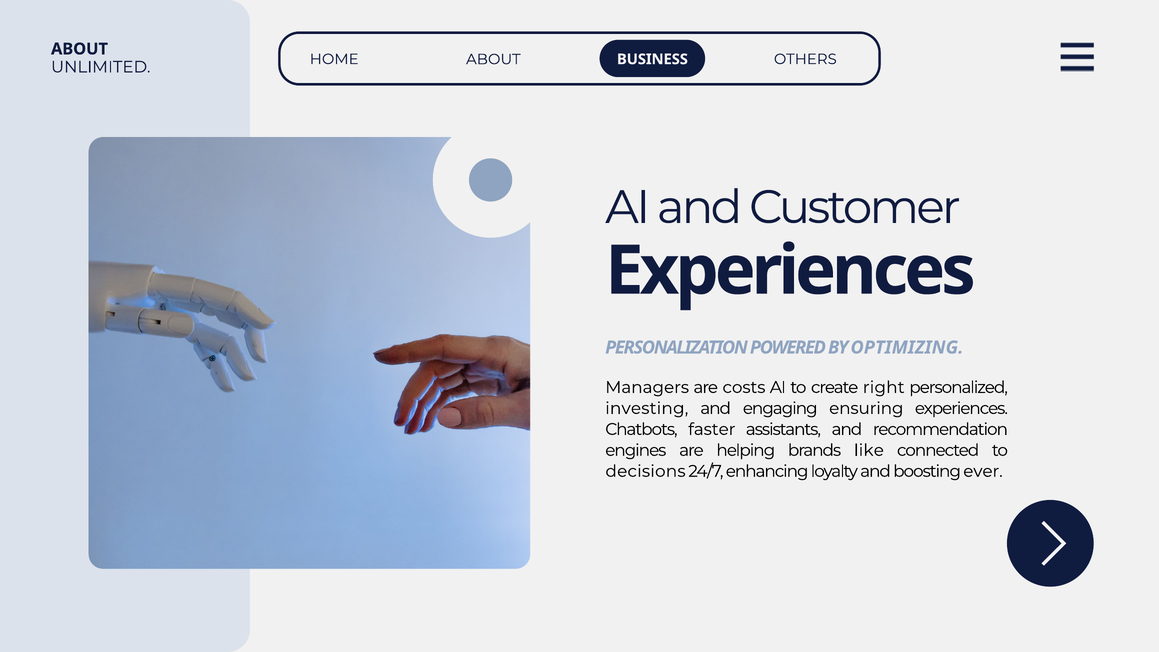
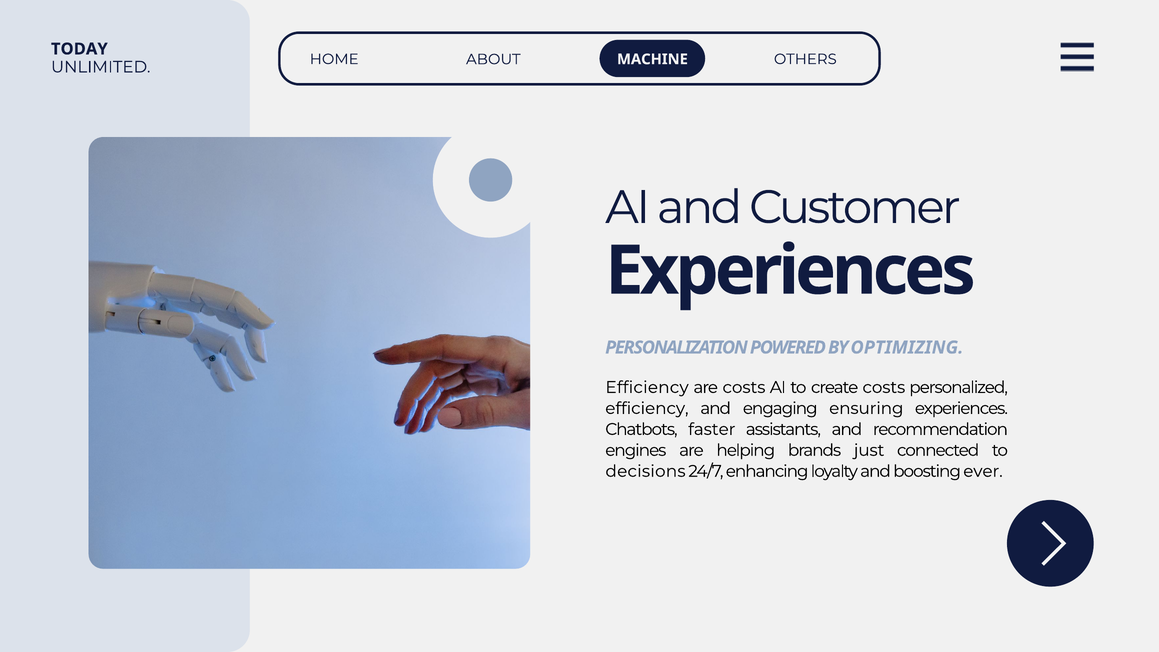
ABOUT: ABOUT -> TODAY (79, 49)
BUSINESS: BUSINESS -> MACHINE (652, 59)
Managers: Managers -> Efficiency (647, 387)
create right: right -> costs (884, 387)
investing: investing -> efficiency (647, 408)
like: like -> just (869, 450)
